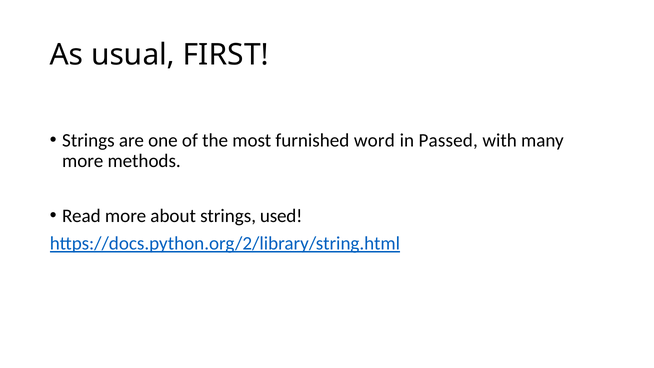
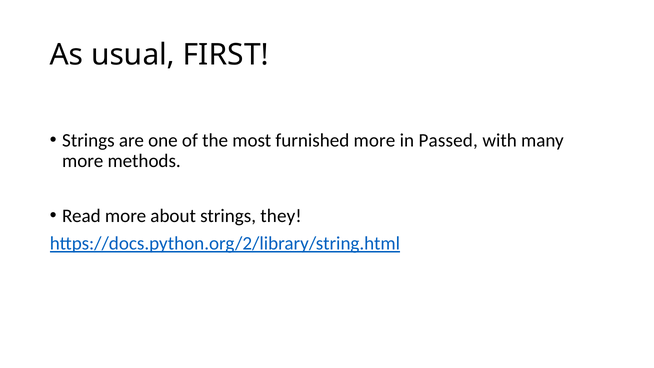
furnished word: word -> more (374, 140)
used: used -> they (281, 216)
